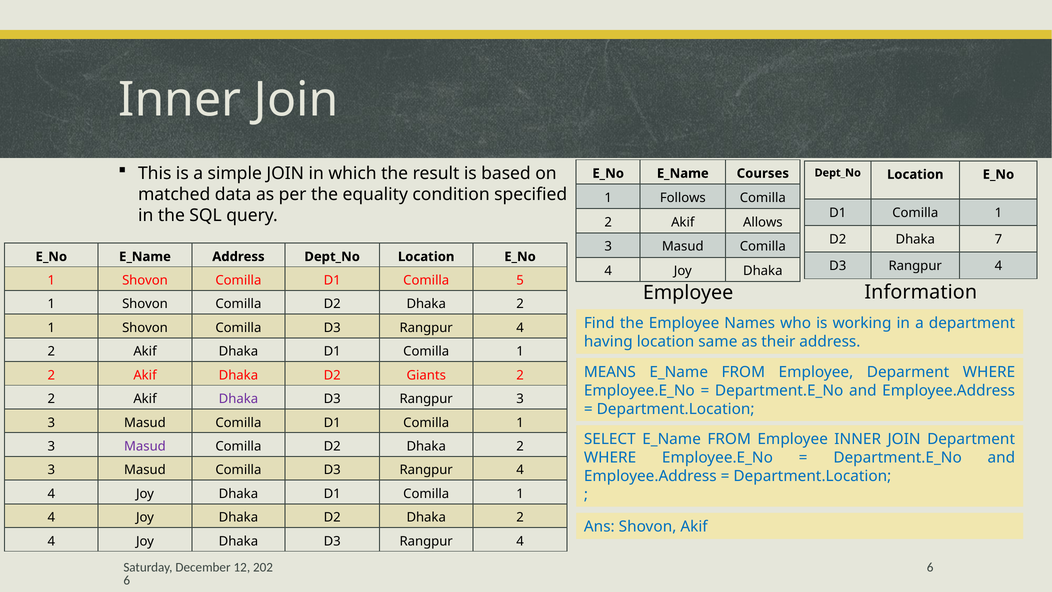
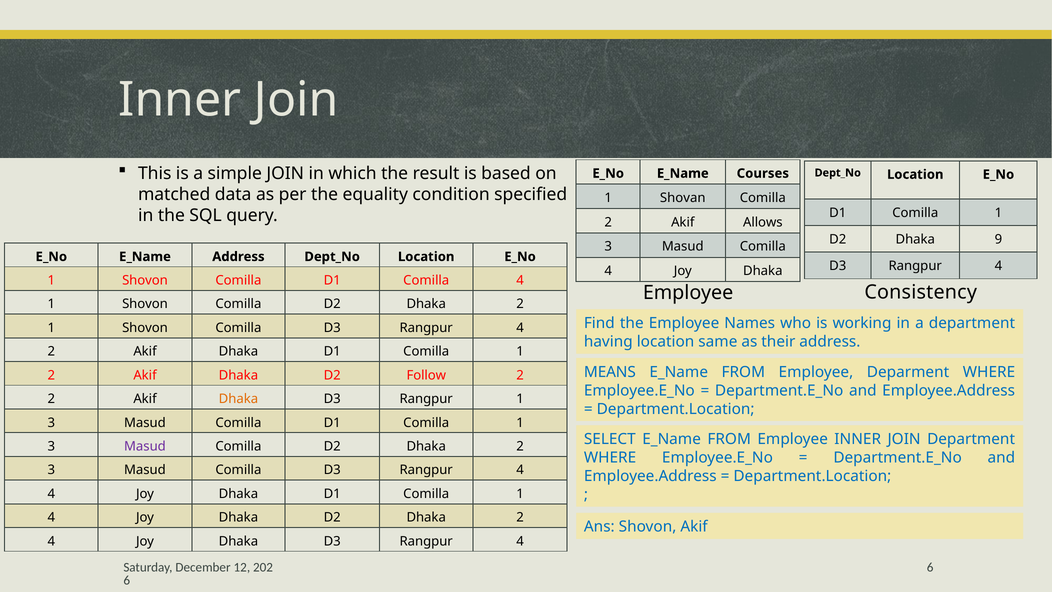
Follows: Follows -> Shovan (683, 198)
7: 7 -> 9 (998, 239)
D1 Comilla 5: 5 -> 4 (520, 280)
Information: Information -> Consistency (921, 292)
Giants: Giants -> Follow (426, 375)
Dhaka colour: purple -> orange (238, 399)
Rangpur 3: 3 -> 1 (520, 399)
